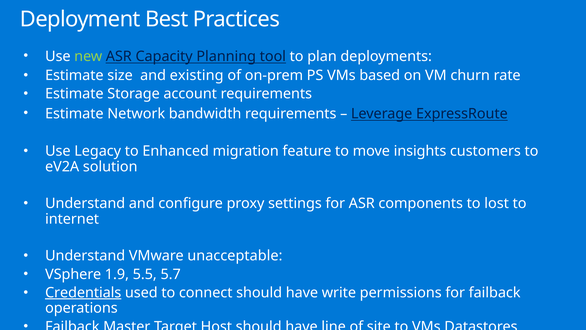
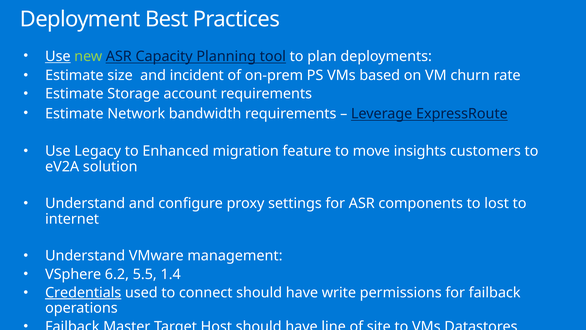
Use underline: none -> present (58, 56)
existing: existing -> incident (197, 75)
unacceptable: unacceptable -> management (235, 256)
1.9: 1.9 -> 6.2 (117, 274)
5.7: 5.7 -> 1.4 (171, 274)
